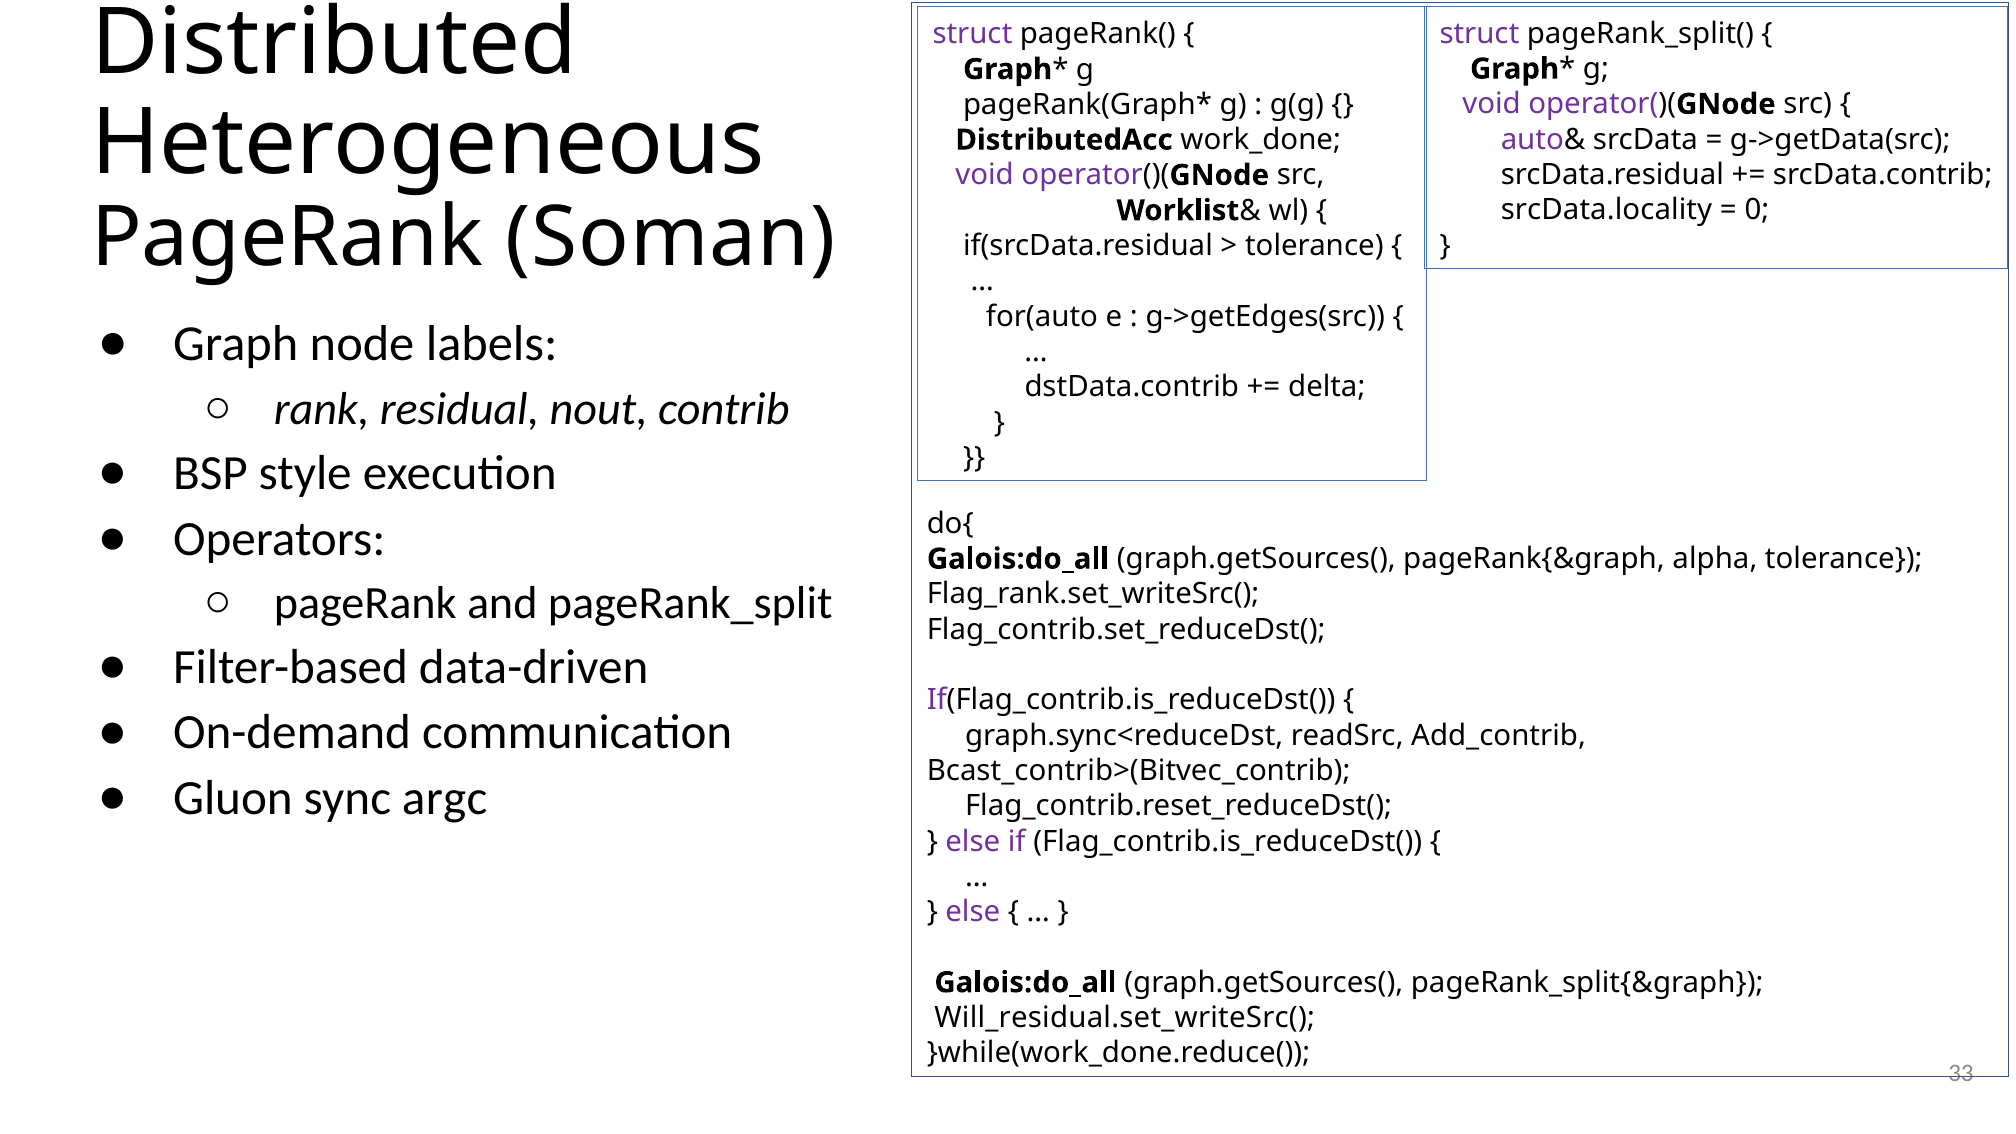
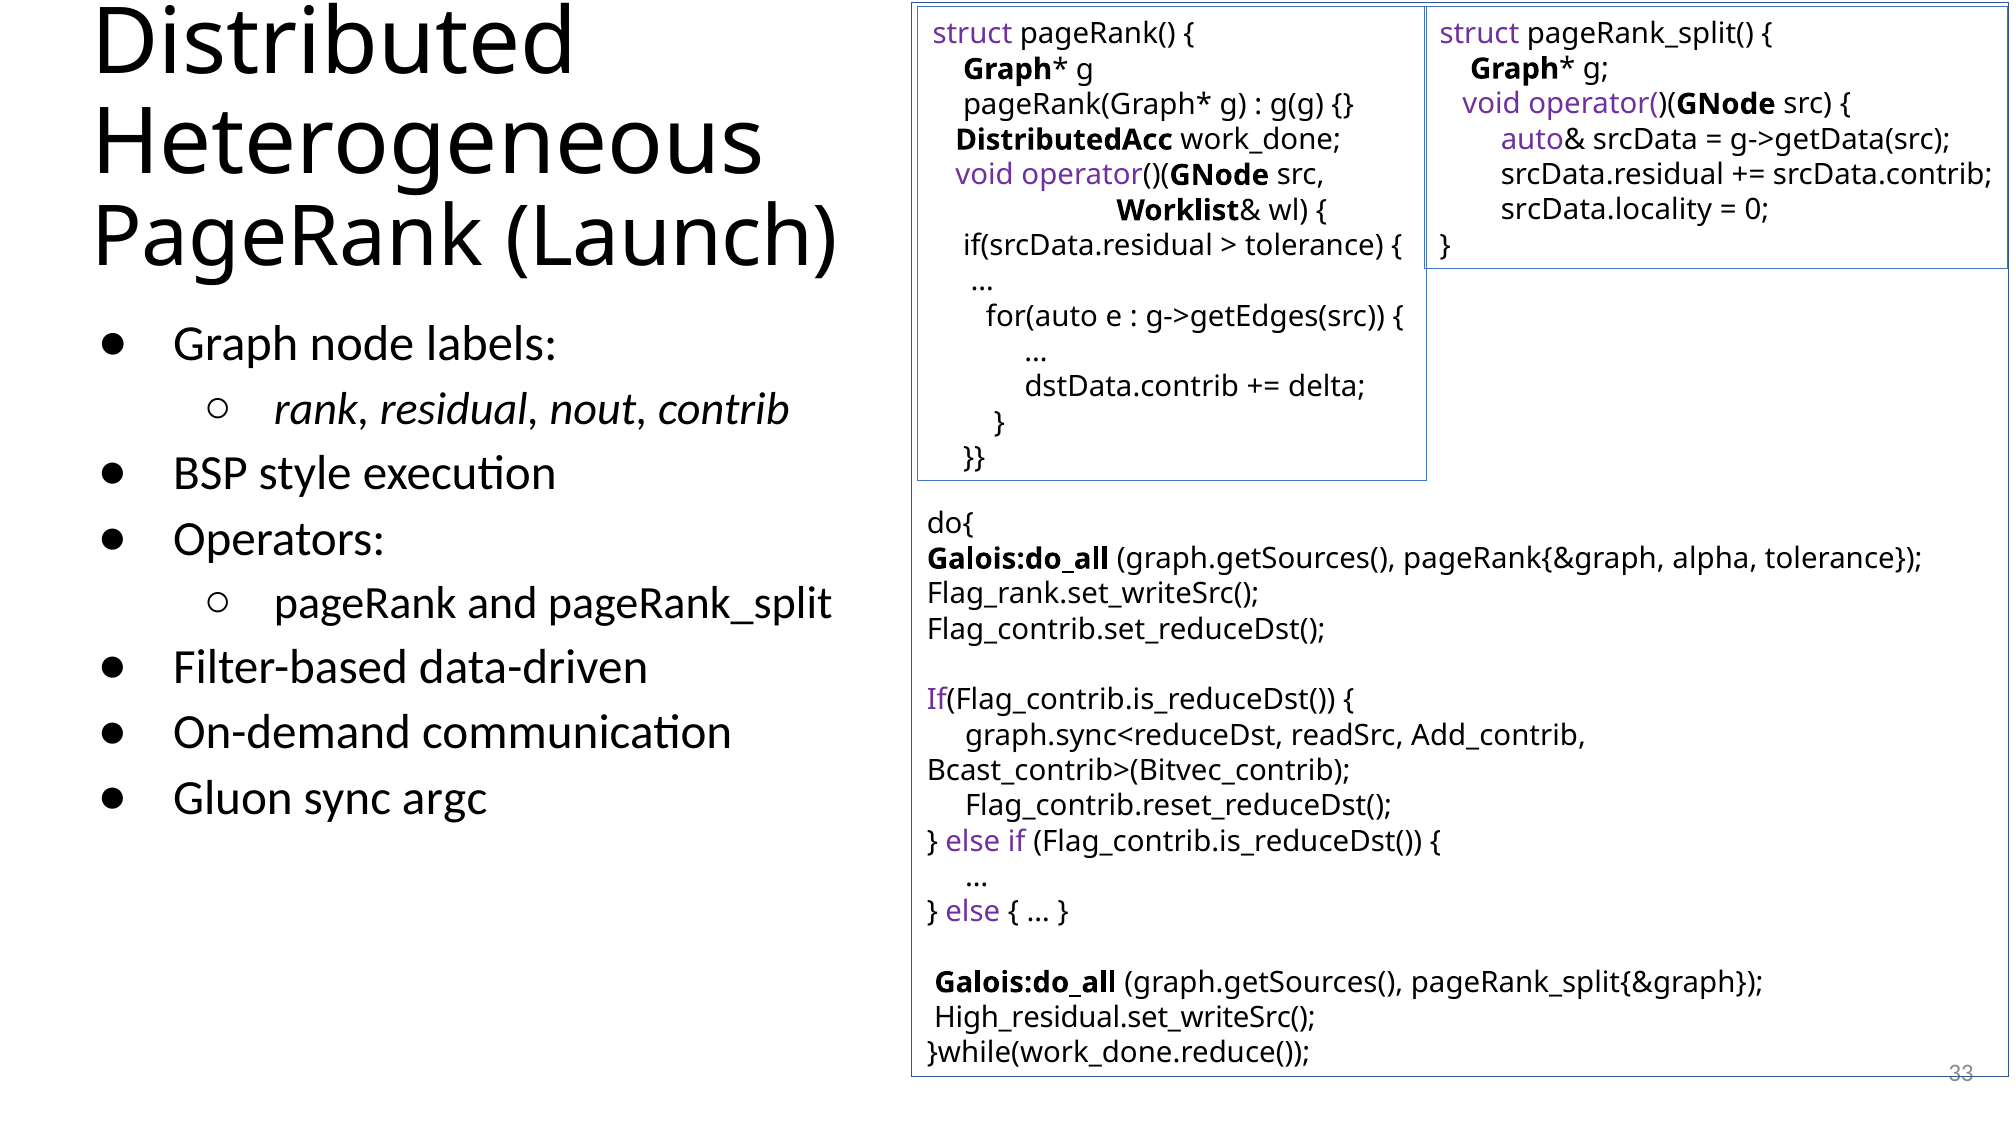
Soman: Soman -> Launch (671, 238)
Will_residual.set_writeSrc(: Will_residual.set_writeSrc( -> High_residual.set_writeSrc( (1125, 1018)
